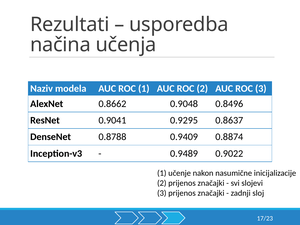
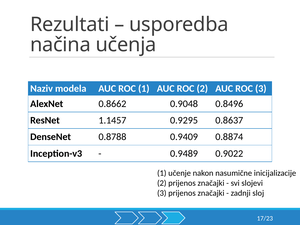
0.9041: 0.9041 -> 1.1457 (112, 120)
